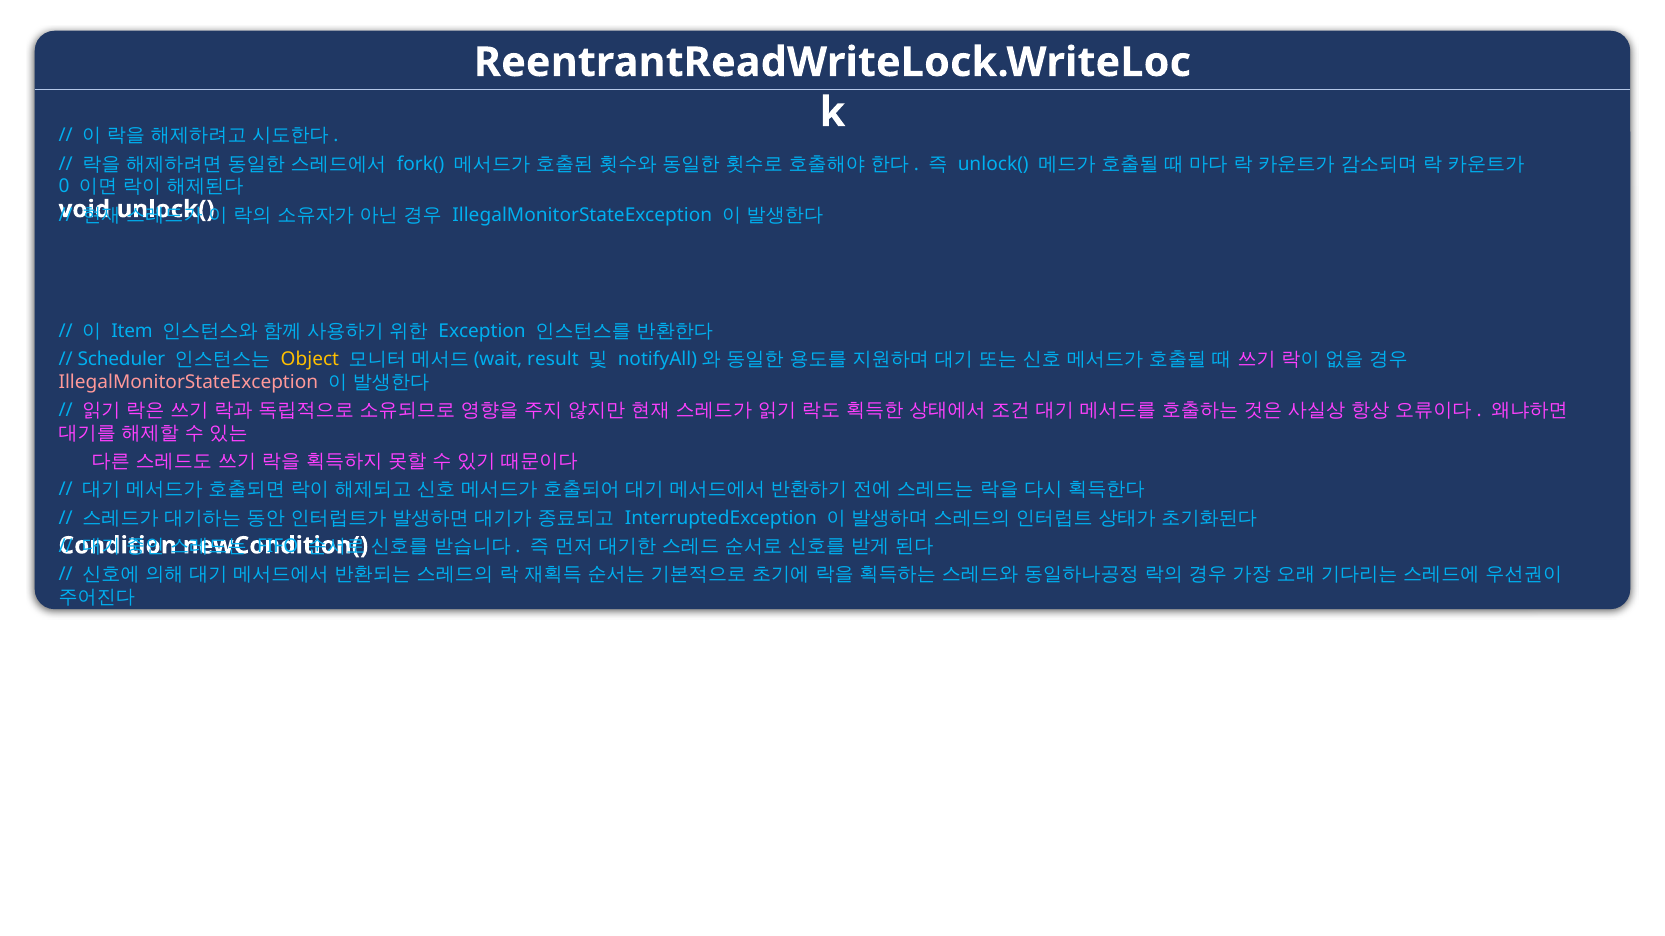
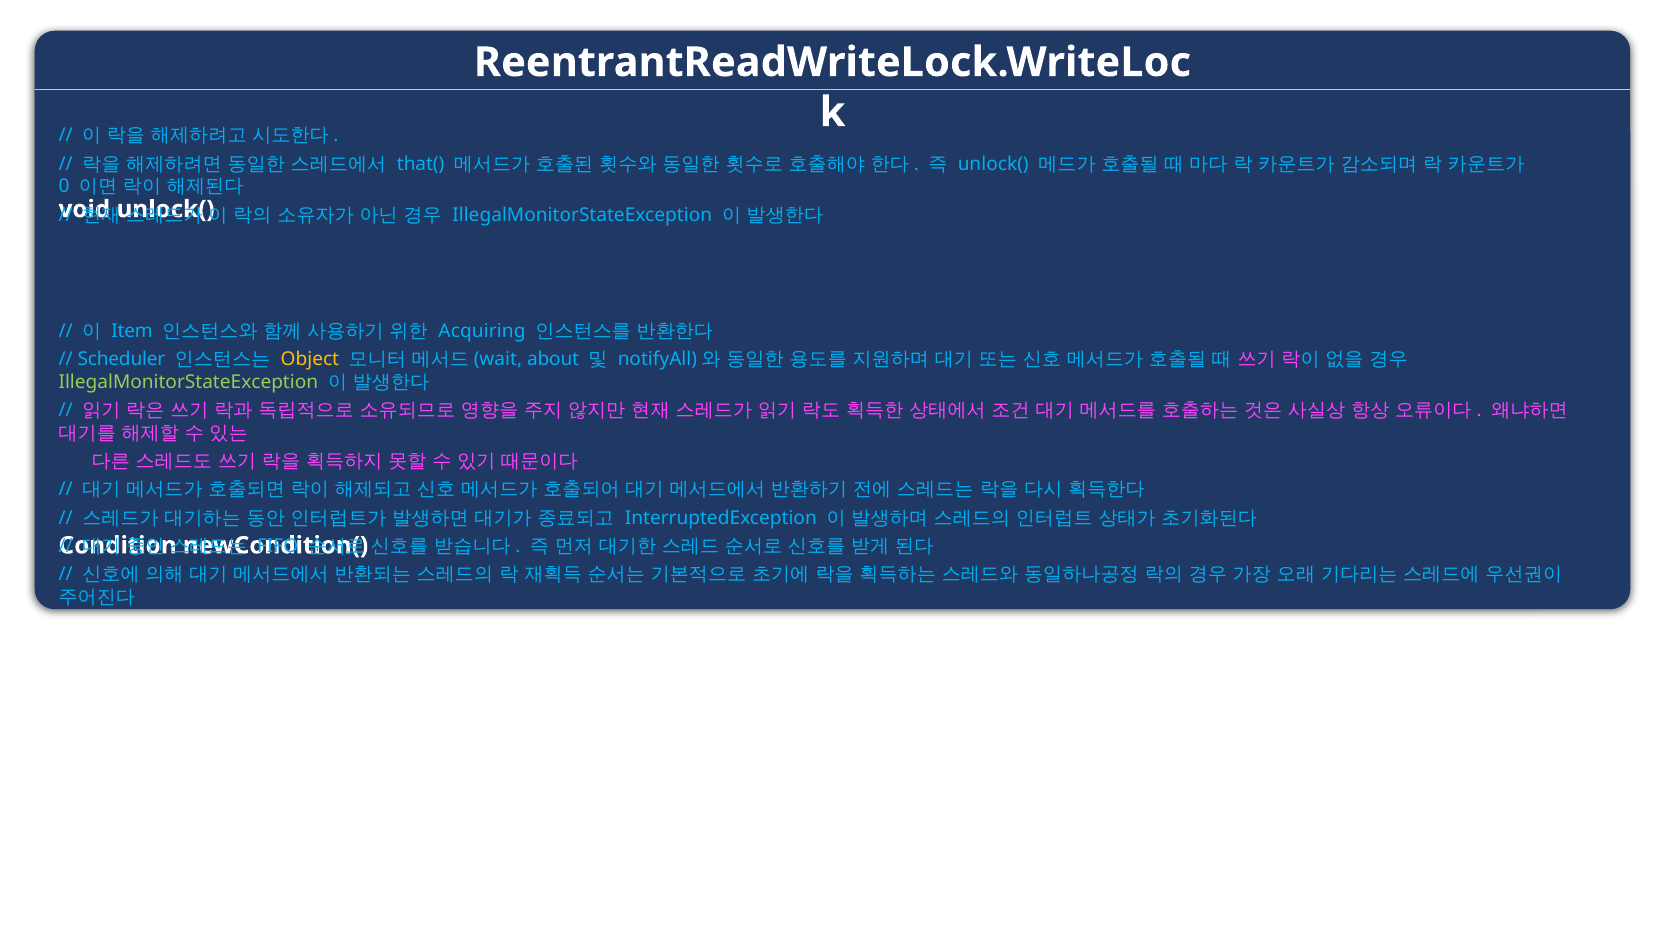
fork(: fork( -> that( (421, 164)
Exception: Exception -> Acquiring (482, 332)
result: result -> about (553, 360)
IllegalMonitorStateException colour: pink -> light green (188, 383)
